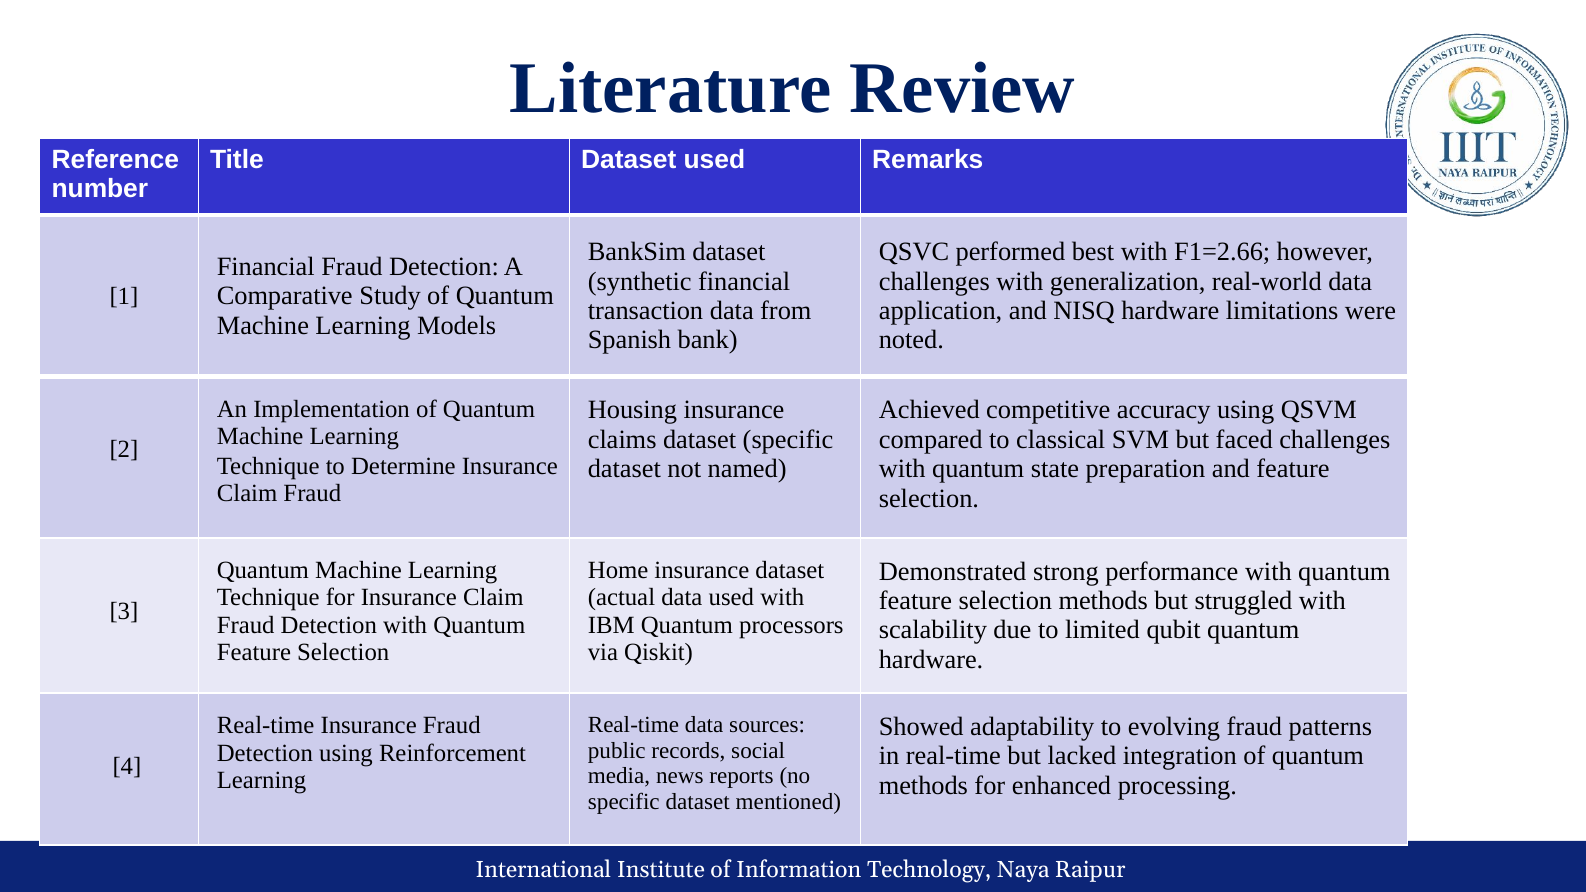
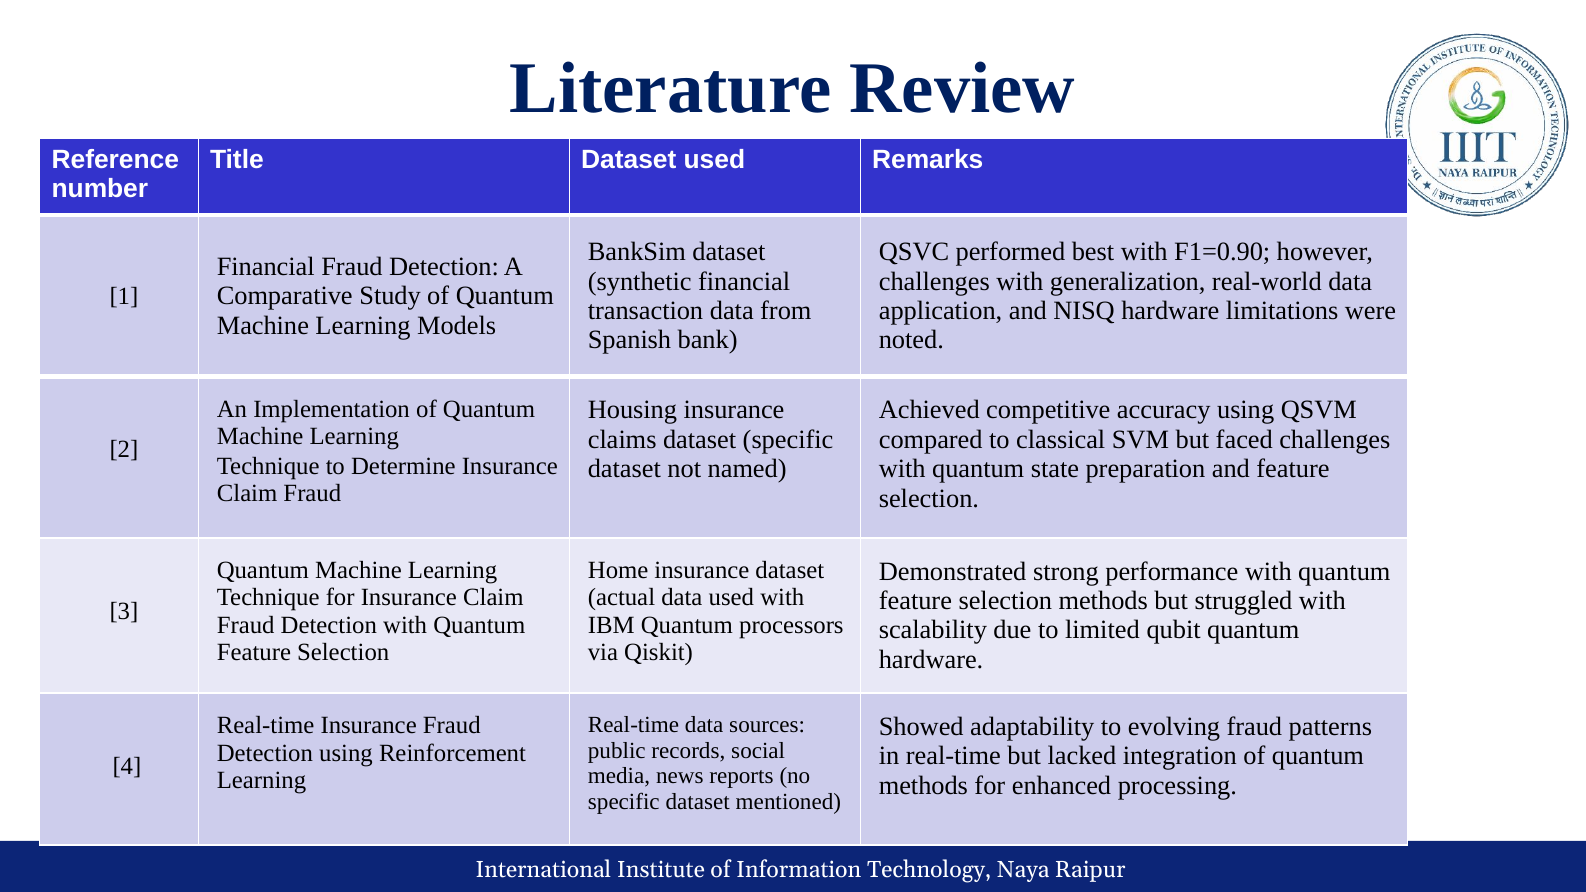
F1=2.66: F1=2.66 -> F1=0.90 (1222, 252)
